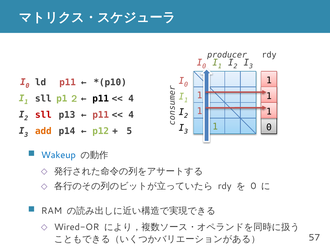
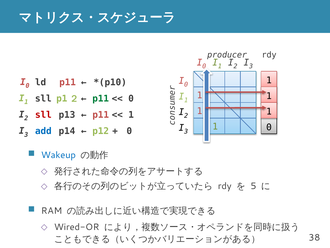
4: 4 -> 0 (131, 98)
p11 colour: black -> green (101, 98)
4: 4 -> 1 (131, 115)
p12 5: 5 -> 0 (129, 131)
add colour: orange -> blue (43, 131)
0: 0 -> 5 (253, 186)
57: 57 -> 38 (314, 237)
